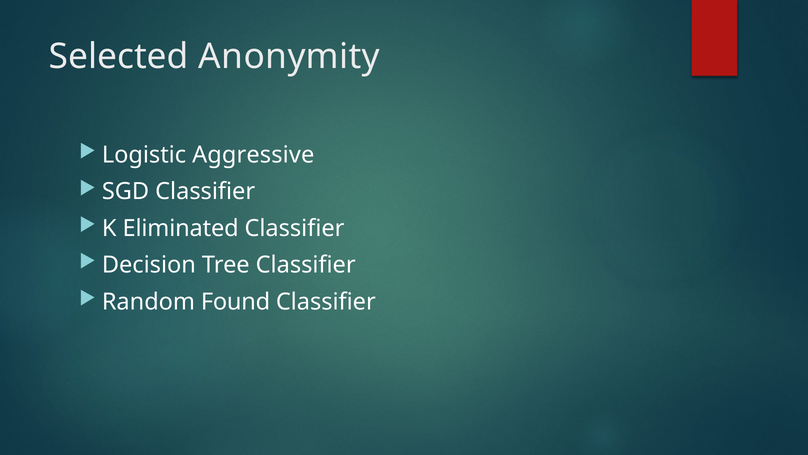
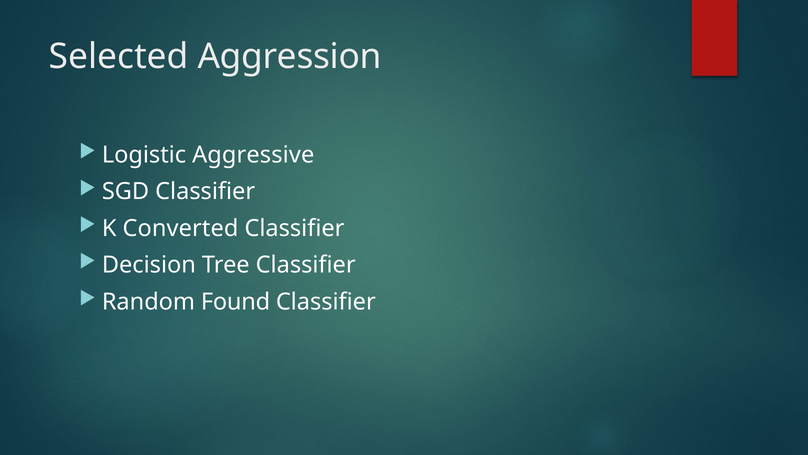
Anonymity: Anonymity -> Aggression (290, 57)
Eliminated: Eliminated -> Converted (180, 228)
